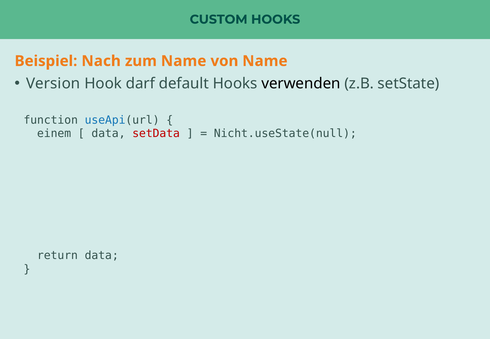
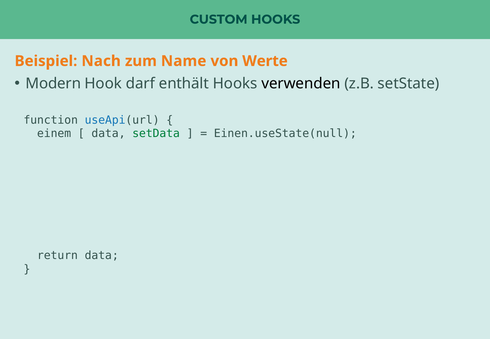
von Name: Name -> Werte (265, 61)
Version: Version -> Modern (53, 84)
default: default -> enthält (184, 84)
setData colour: red -> green (156, 134)
Nicht.useState(null: Nicht.useState(null -> Einen.useState(null (285, 134)
